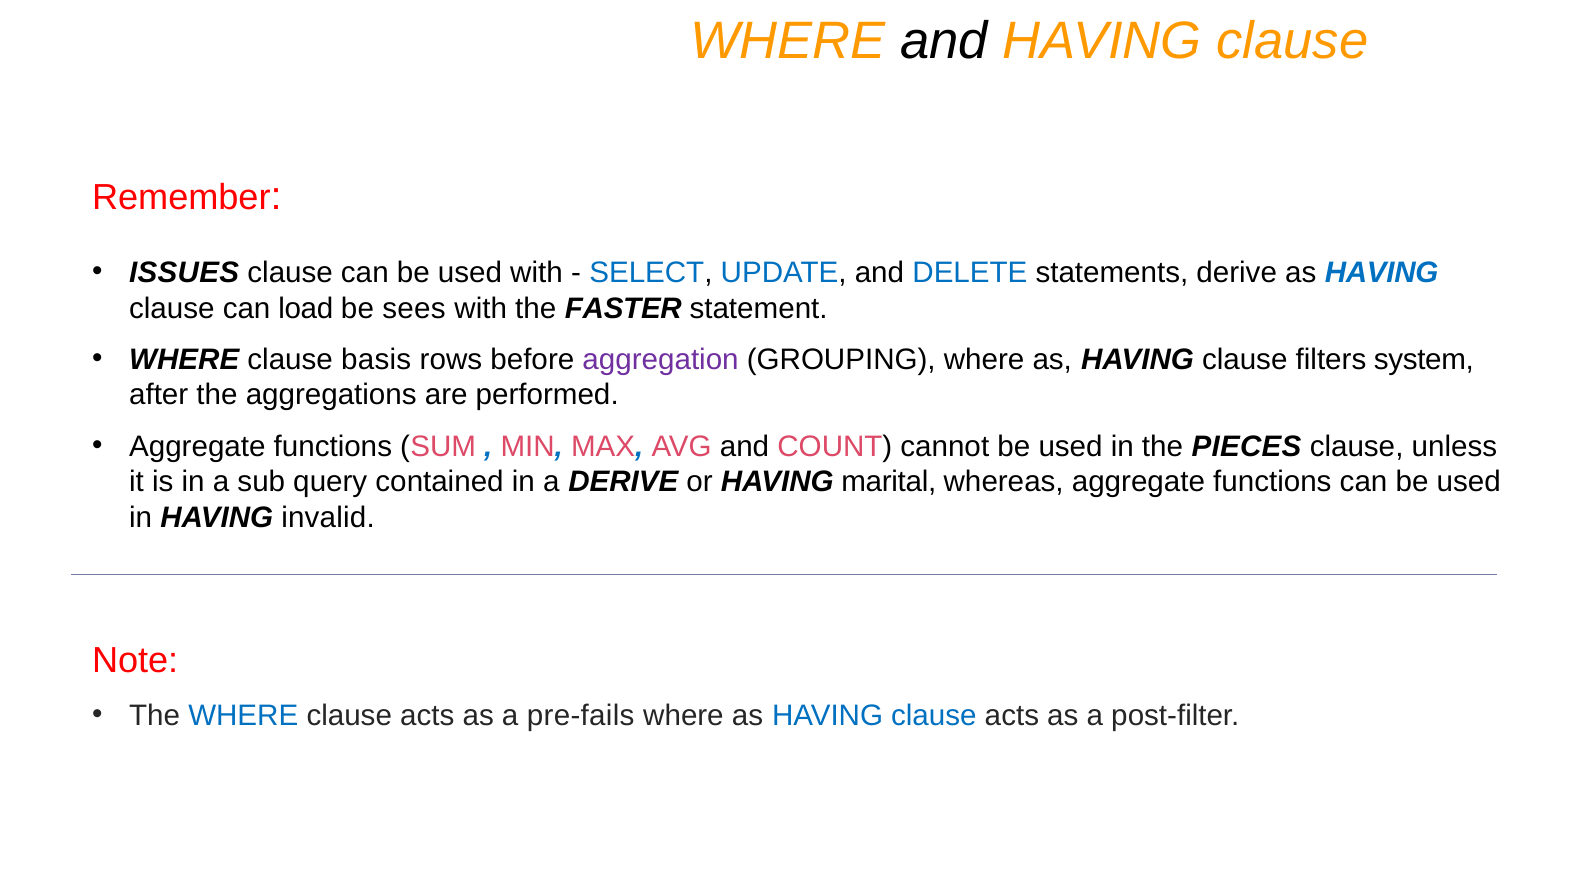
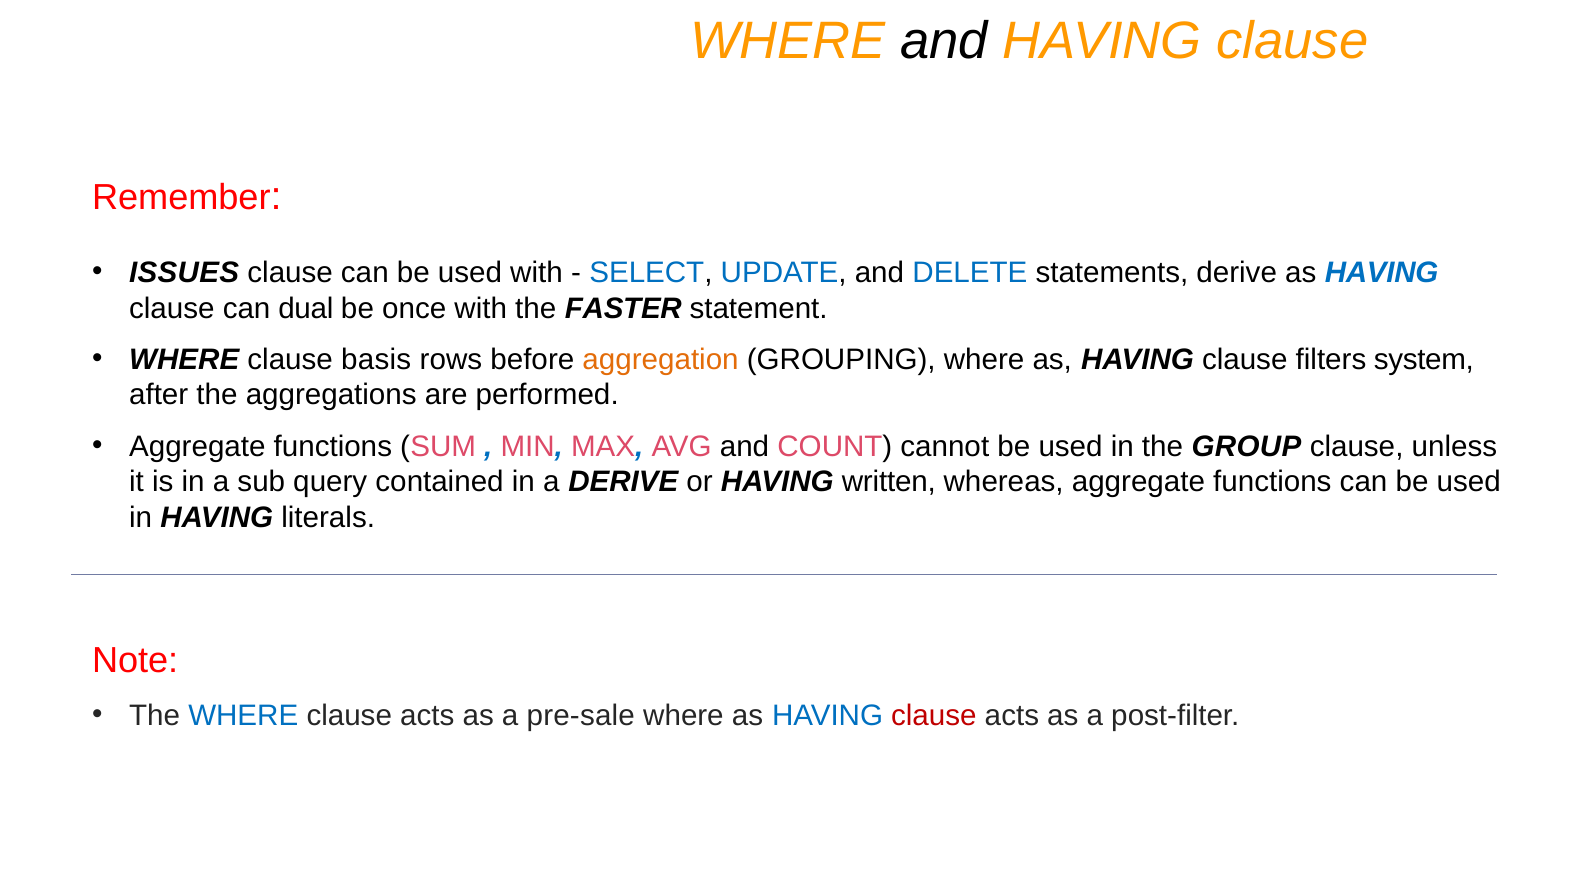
load: load -> dual (306, 308)
sees: sees -> once (414, 308)
aggregation colour: purple -> orange (661, 359)
PIECES: PIECES -> GROUP (1246, 446)
marital: marital -> written (889, 482)
invalid: invalid -> literals (328, 517)
pre-fails: pre-fails -> pre-sale (581, 715)
clause colour: blue -> red (934, 715)
